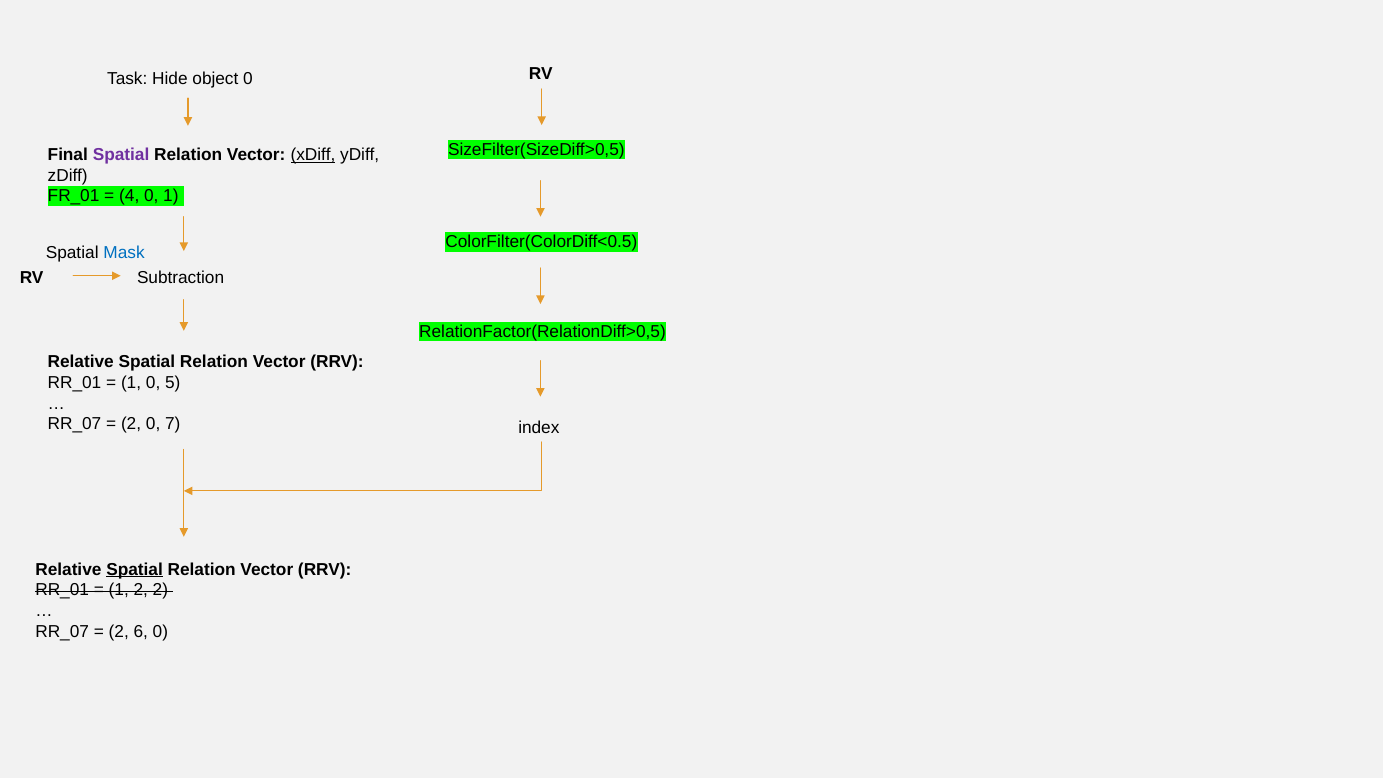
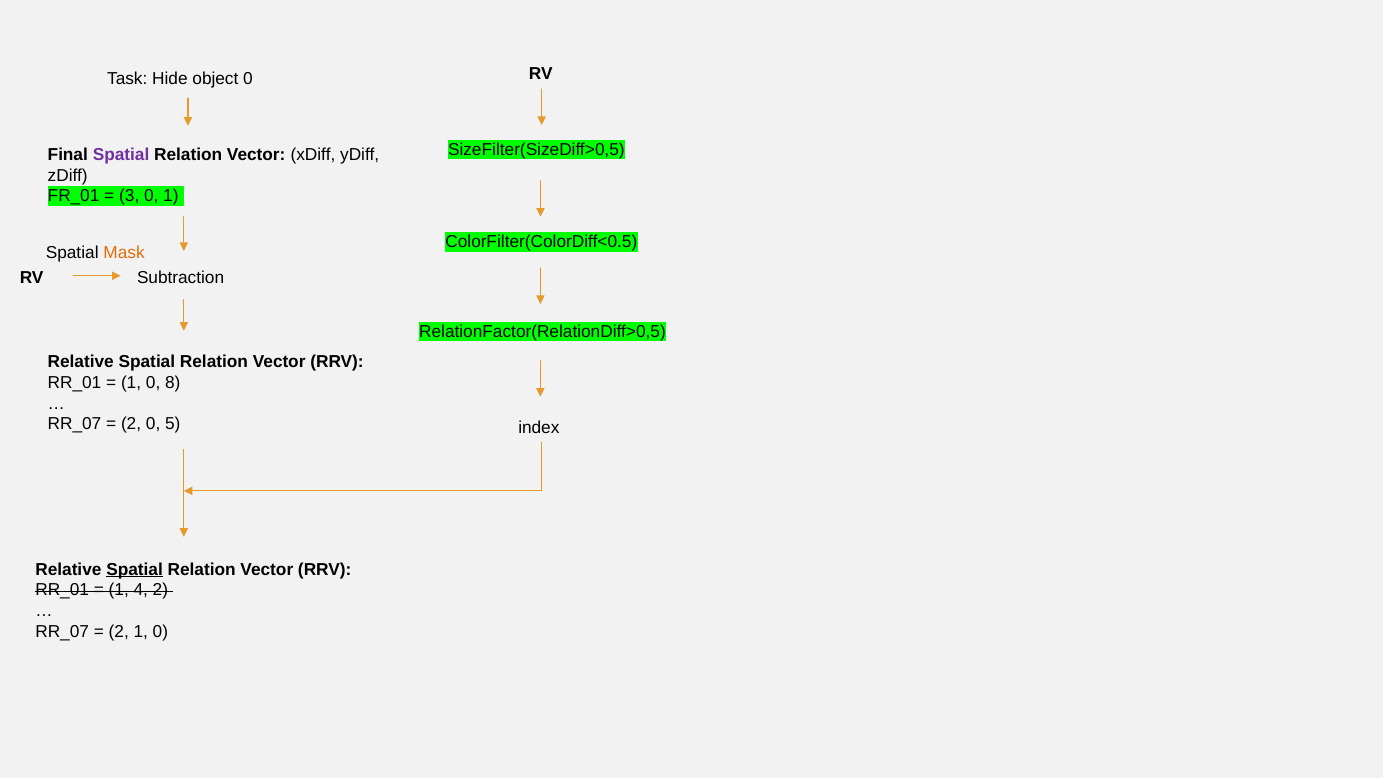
xDiff underline: present -> none (313, 155)
4: 4 -> 3 (129, 196)
Mask colour: blue -> orange (124, 253)
5: 5 -> 8 (173, 383)
7: 7 -> 5 (173, 424)
1 2: 2 -> 4 (141, 590)
2 6: 6 -> 1 (141, 632)
